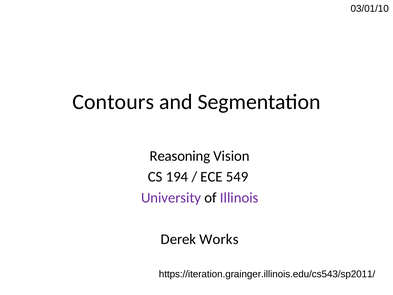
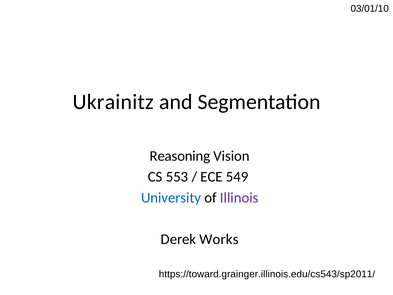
Contours: Contours -> Ukrainitz (113, 102)
194: 194 -> 553 (177, 177)
University colour: purple -> blue (171, 197)
https://iteration.grainger.illinois.edu/cs543/sp2011/: https://iteration.grainger.illinois.edu/cs543/sp2011/ -> https://toward.grainger.illinois.edu/cs543/sp2011/ (267, 274)
